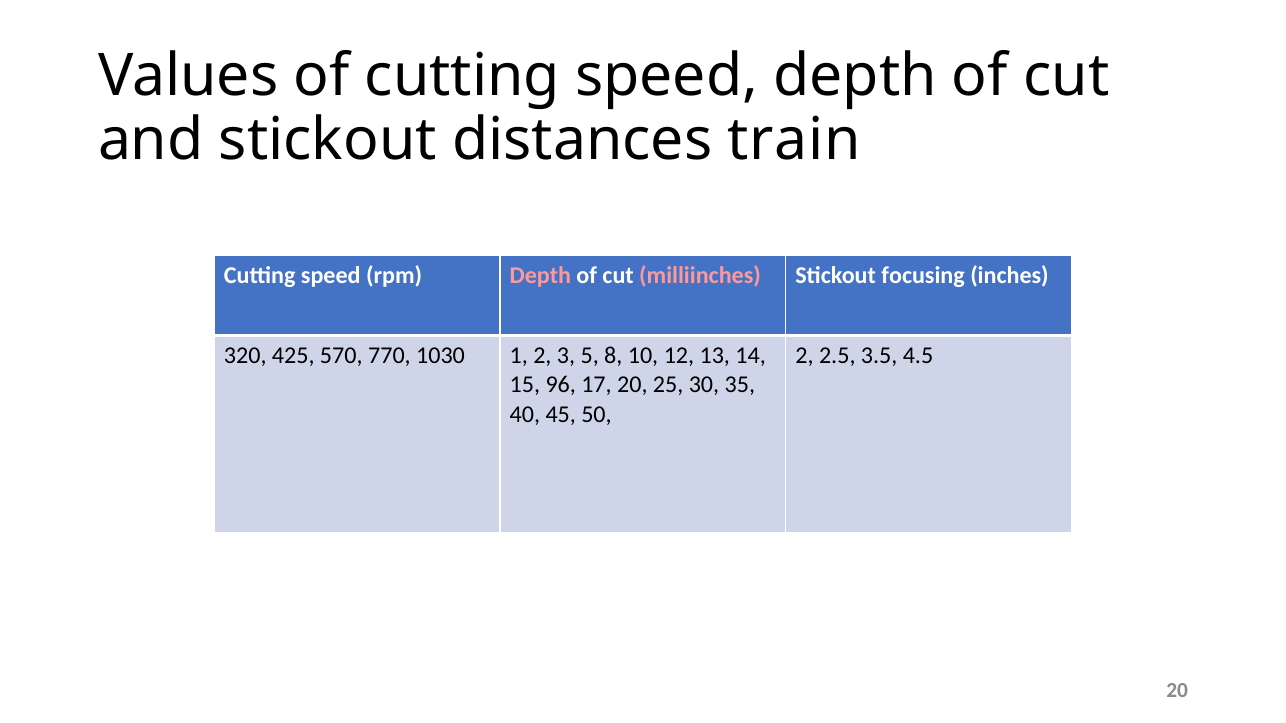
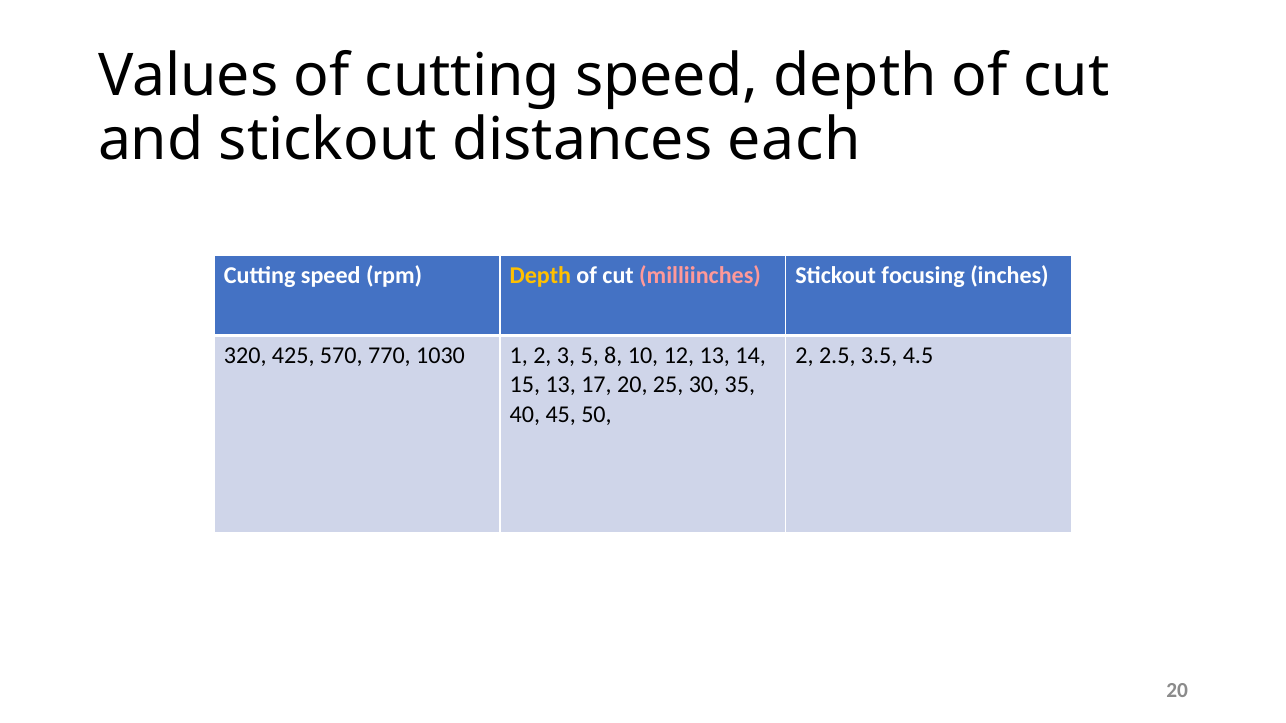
train: train -> each (794, 140)
Depth colour: pink -> yellow (540, 276)
15 96: 96 -> 13 (561, 385)
